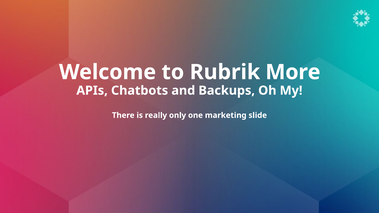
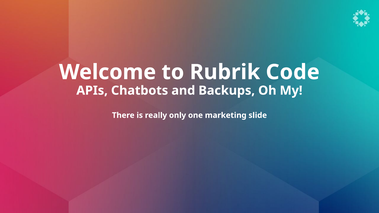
More: More -> Code (293, 72)
